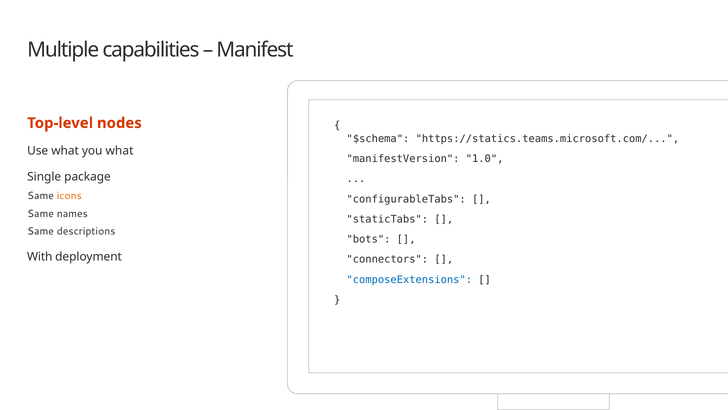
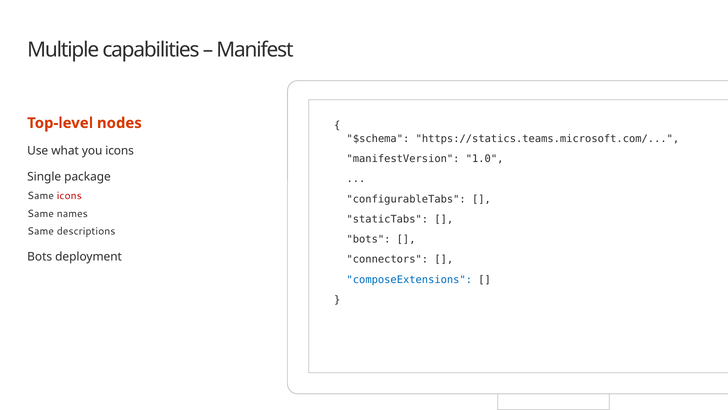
you what: what -> icons (120, 151)
icons colour: orange -> red (69, 196)
With: With -> Bots (40, 256)
